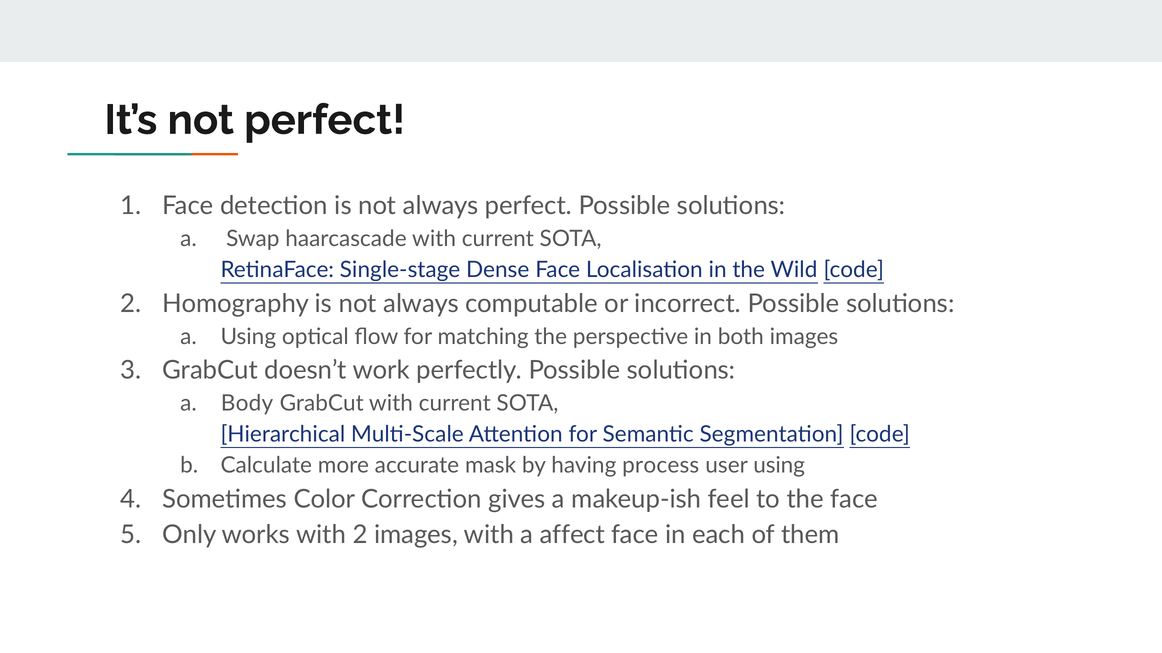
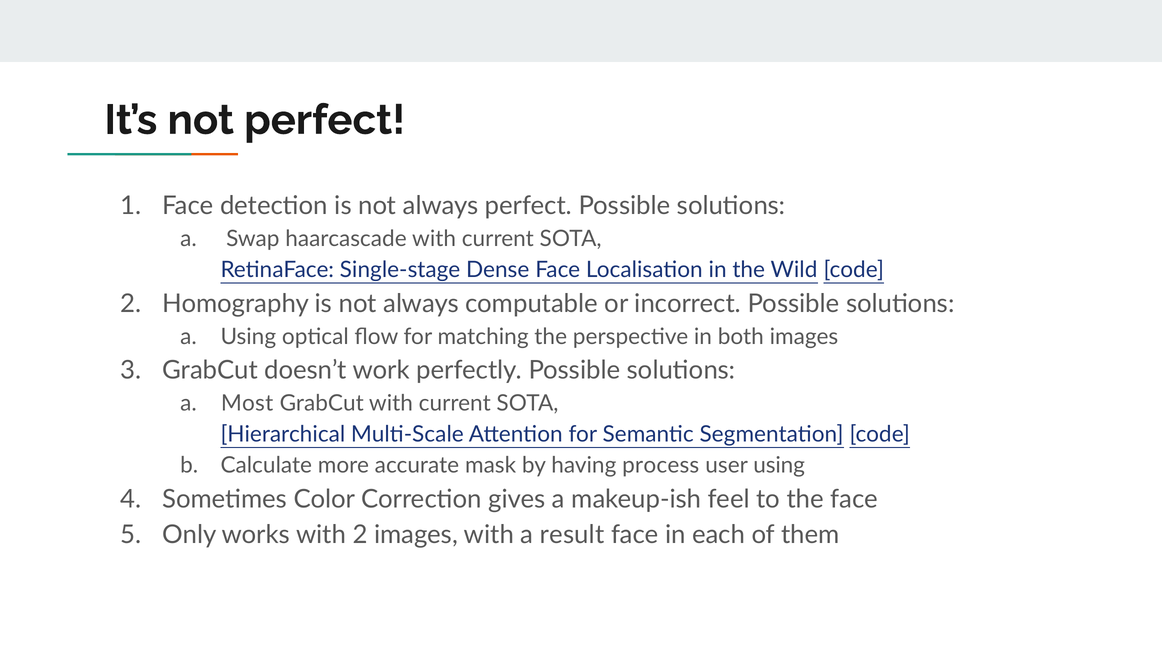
Body: Body -> Most (247, 404)
affect: affect -> result (572, 535)
